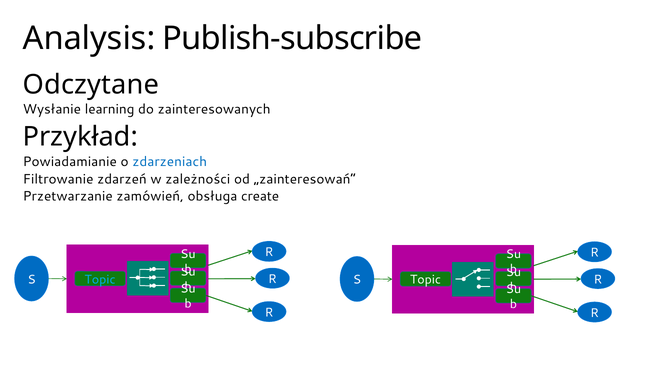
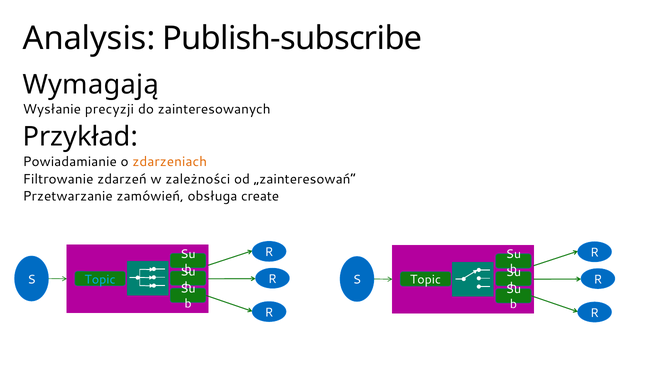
Odczytane: Odczytane -> Wymagają (91, 85)
learning: learning -> precyzji (109, 109)
zdarzeniach colour: blue -> orange (170, 162)
